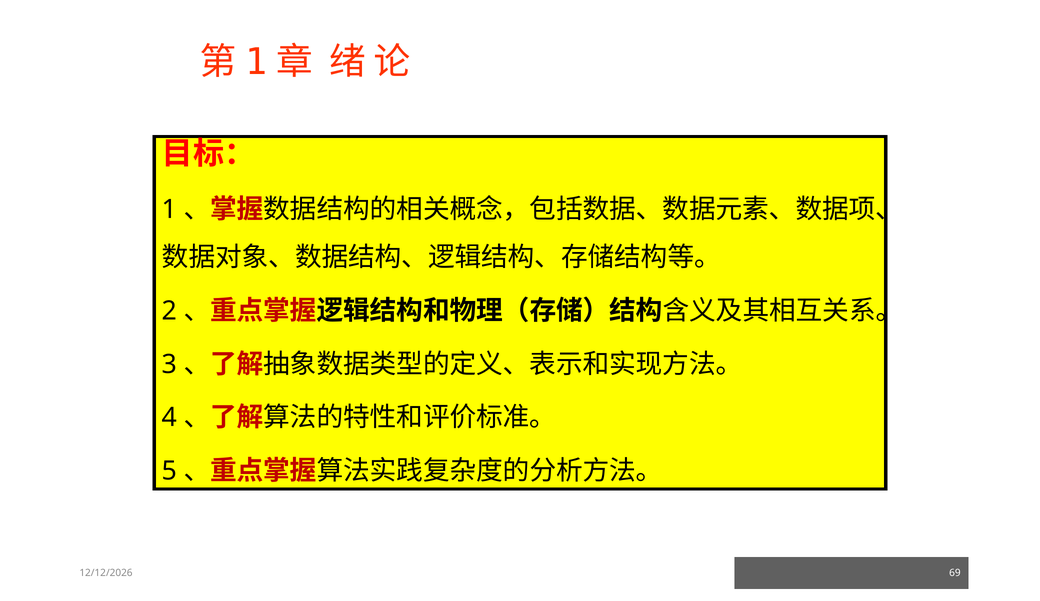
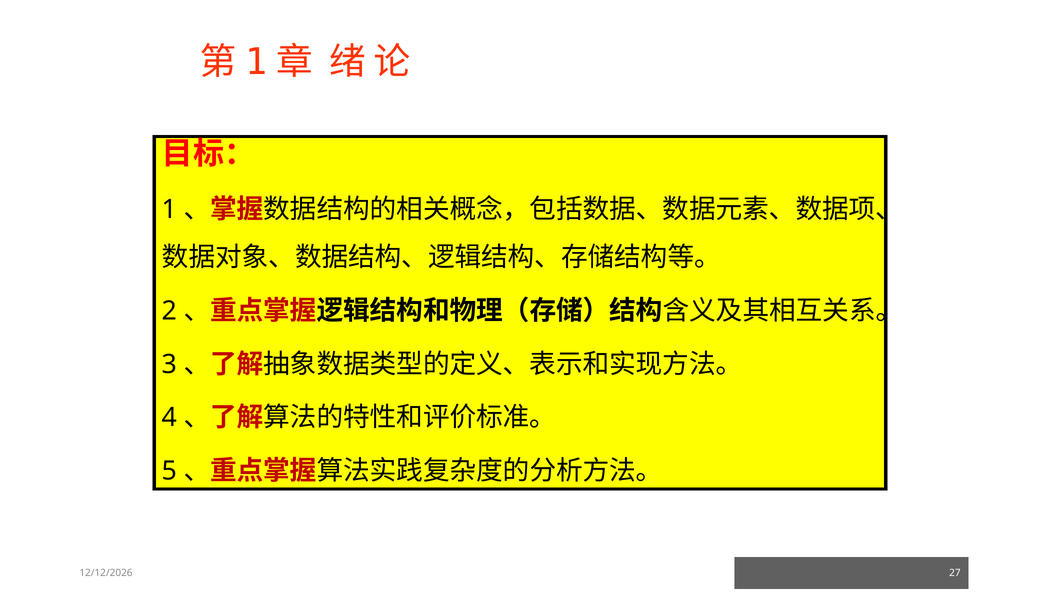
69: 69 -> 27 (955, 573)
